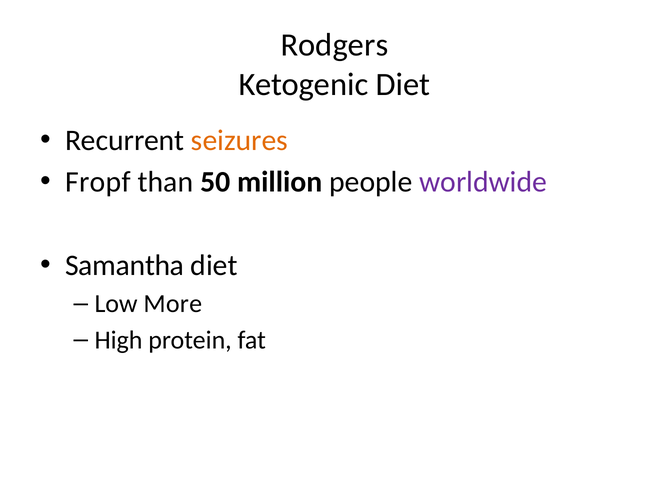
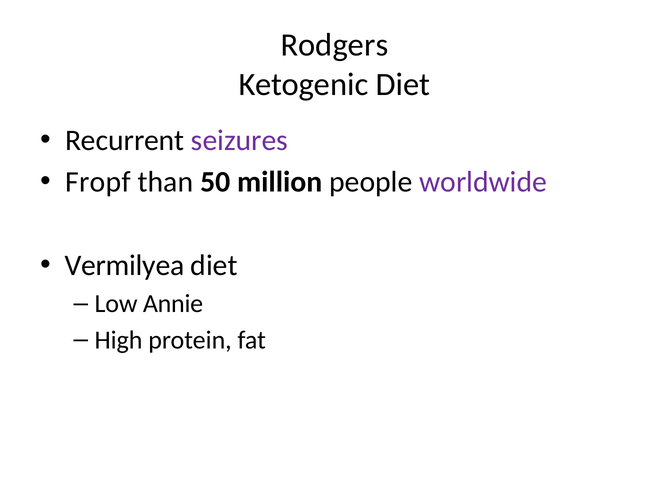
seizures colour: orange -> purple (239, 140)
Samantha: Samantha -> Vermilyea (125, 265)
More: More -> Annie (173, 304)
